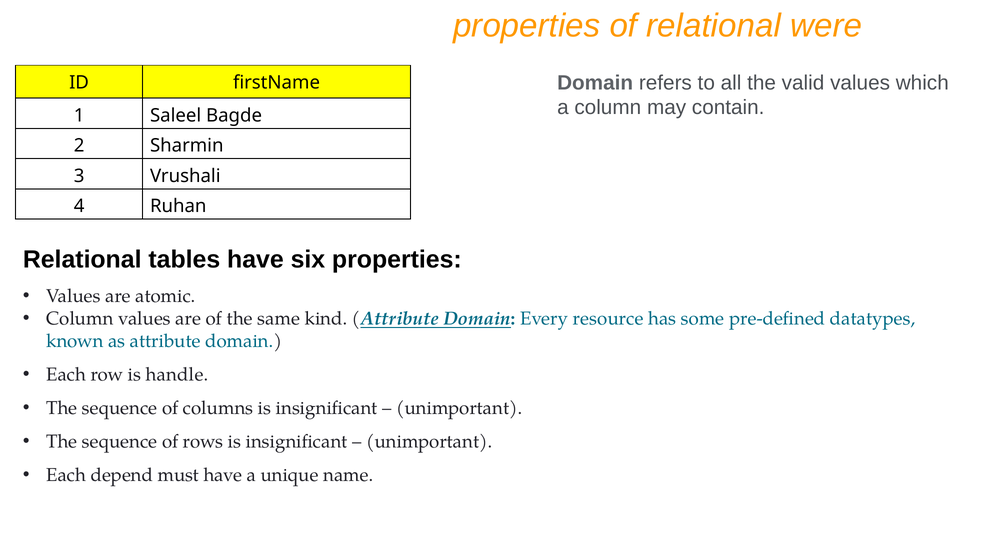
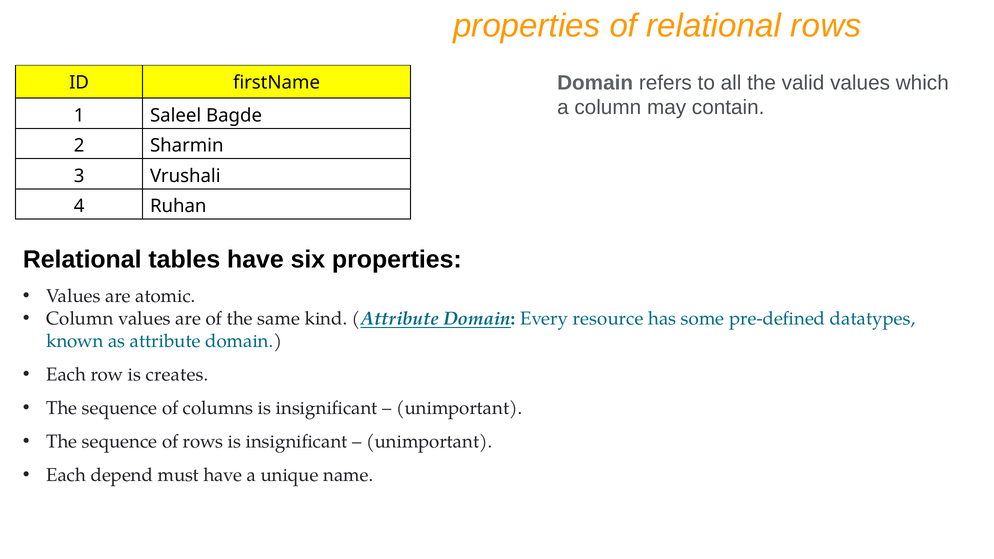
relational were: were -> rows (826, 26)
handle: handle -> creates (177, 375)
